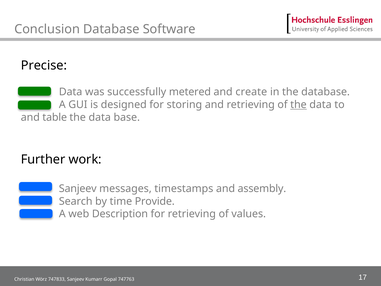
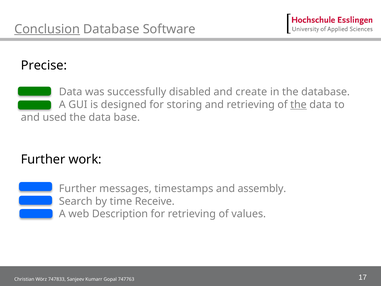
Conclusion underline: none -> present (47, 29)
metered: metered -> disabled (190, 92)
table: table -> used (55, 117)
Sanjeev: Sanjeev -> Further (78, 188)
Provide: Provide -> Receive (155, 201)
